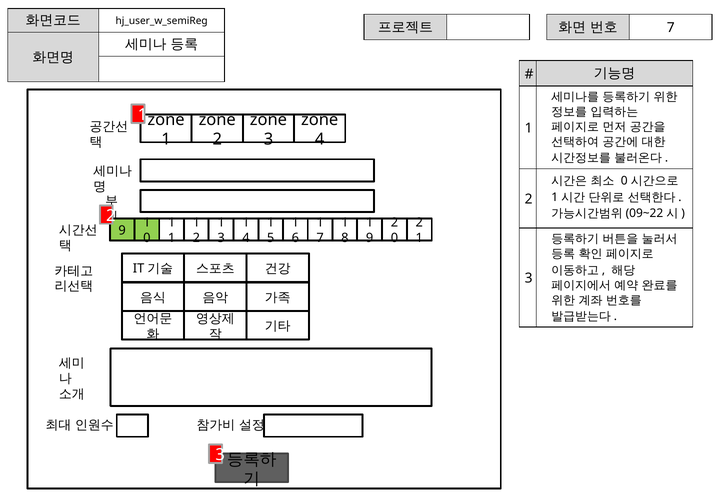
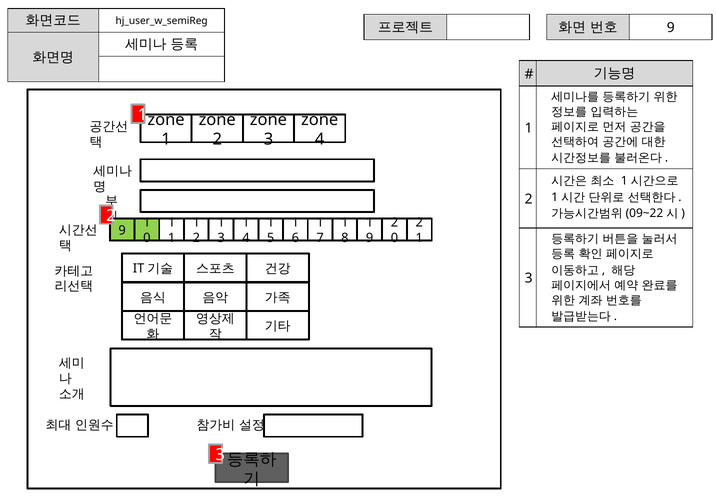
7: 7 -> 9 (671, 28)
0: 0 -> 1 (624, 181)
